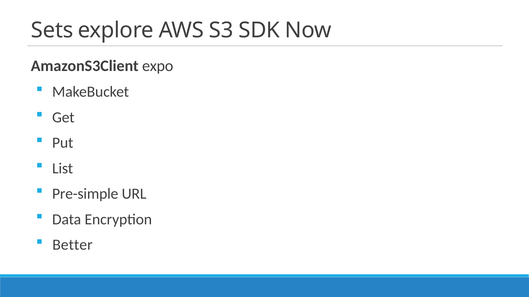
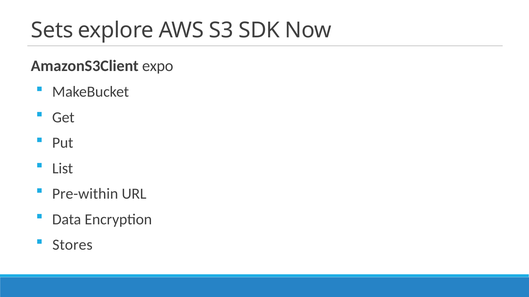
Pre-simple: Pre-simple -> Pre-within (85, 194)
Better: Better -> Stores (72, 245)
